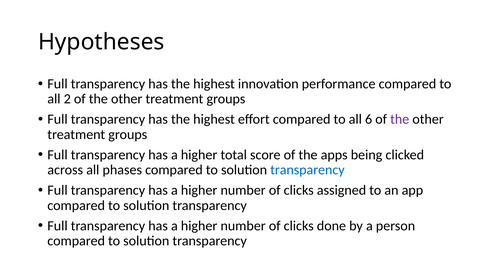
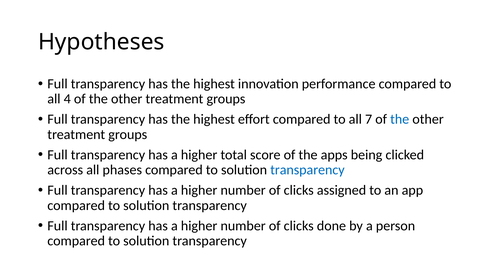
2: 2 -> 4 (67, 99)
6: 6 -> 7 (369, 120)
the colour: purple -> blue (400, 120)
